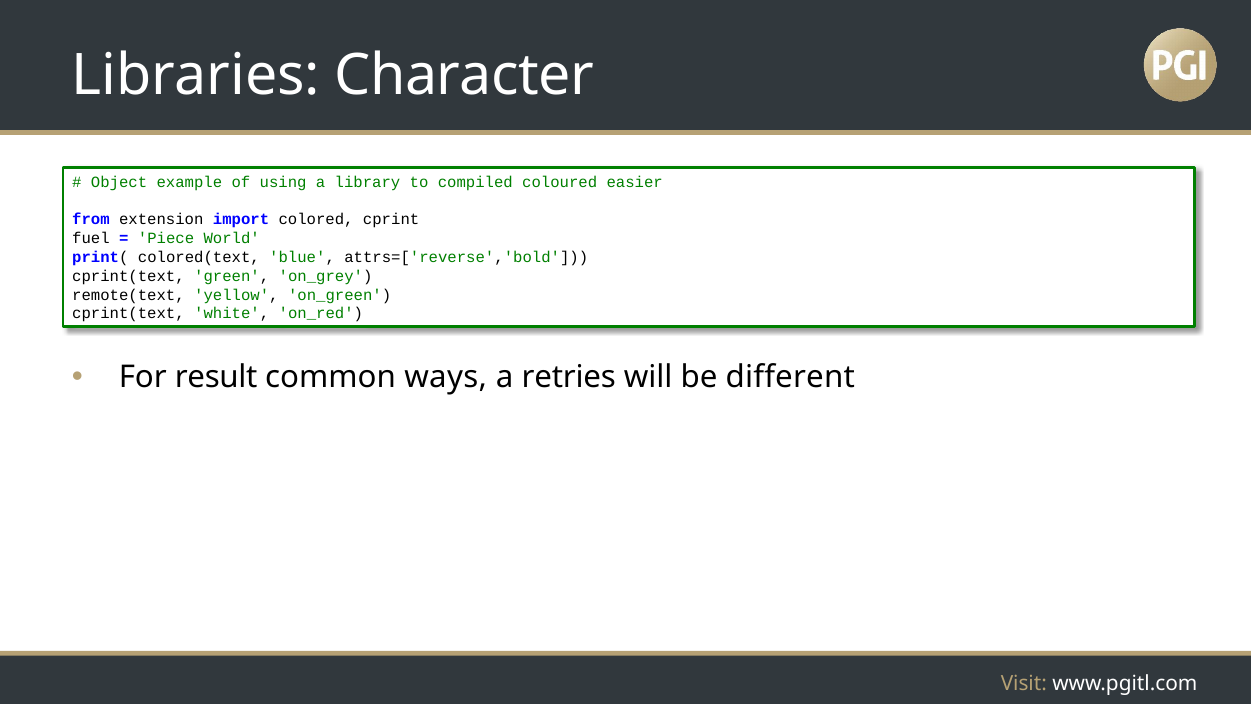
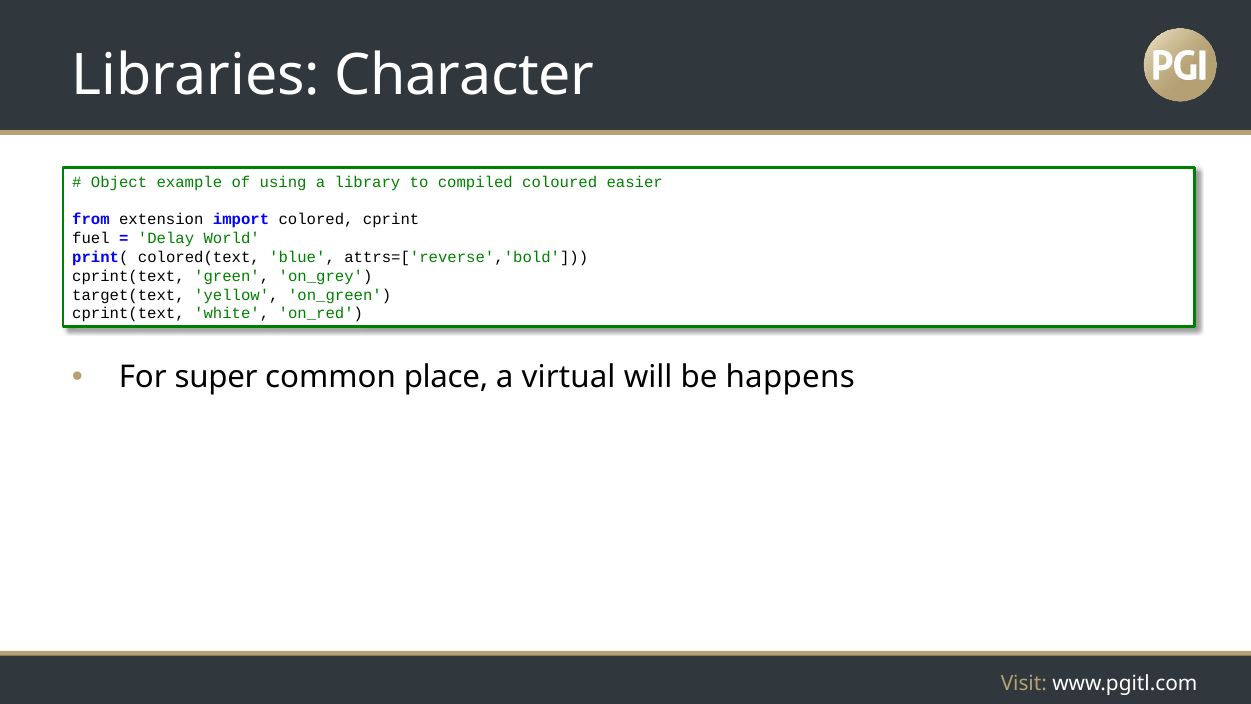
Piece: Piece -> Delay (166, 238)
remote(text: remote(text -> target(text (128, 295)
result: result -> super (216, 377)
ways: ways -> place (446, 377)
retries: retries -> virtual (569, 377)
different: different -> happens (790, 377)
